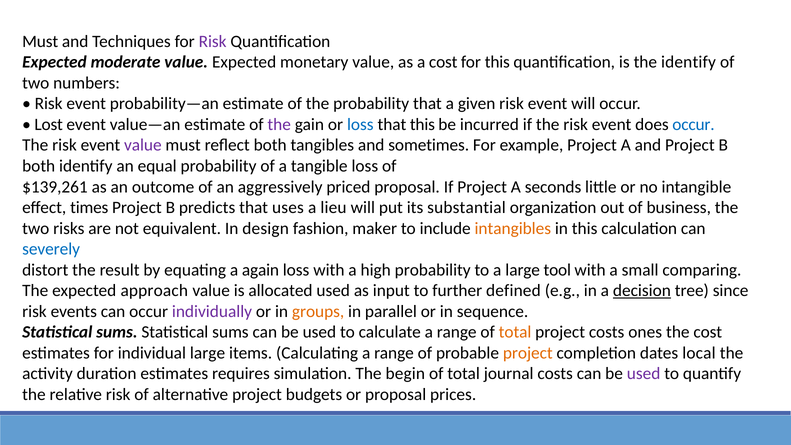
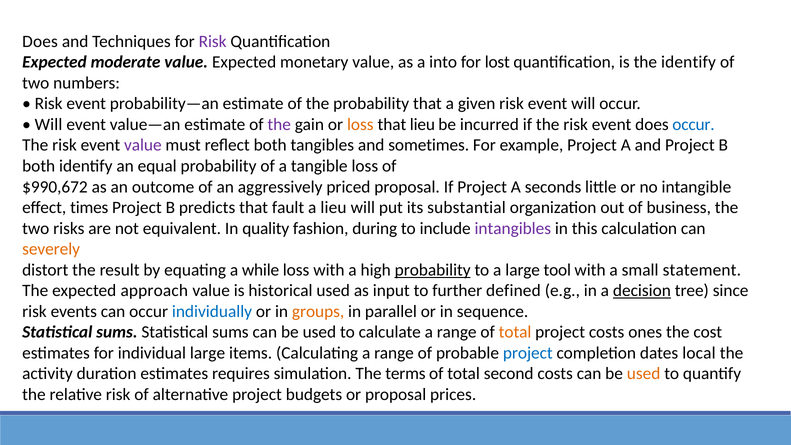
Must: Must -> Does (40, 41)
a cost: cost -> into (443, 62)
for this: this -> lost (497, 62)
Lost: Lost -> Will (49, 124)
loss colour: blue -> orange (360, 124)
that this: this -> lieu (422, 124)
$139,261: $139,261 -> $990,672 (55, 187)
uses: uses -> fault (288, 208)
design: design -> quality (266, 228)
maker: maker -> during (375, 228)
intangibles colour: orange -> purple (513, 228)
severely colour: blue -> orange (51, 249)
again: again -> while (261, 270)
probability underline: none -> present (433, 270)
comparing: comparing -> statement (702, 270)
allocated: allocated -> historical (280, 291)
individually colour: purple -> blue (212, 311)
project colour: orange -> blue (528, 353)
begin: begin -> terms (405, 374)
journal: journal -> second (509, 374)
used colour: purple -> orange (644, 374)
